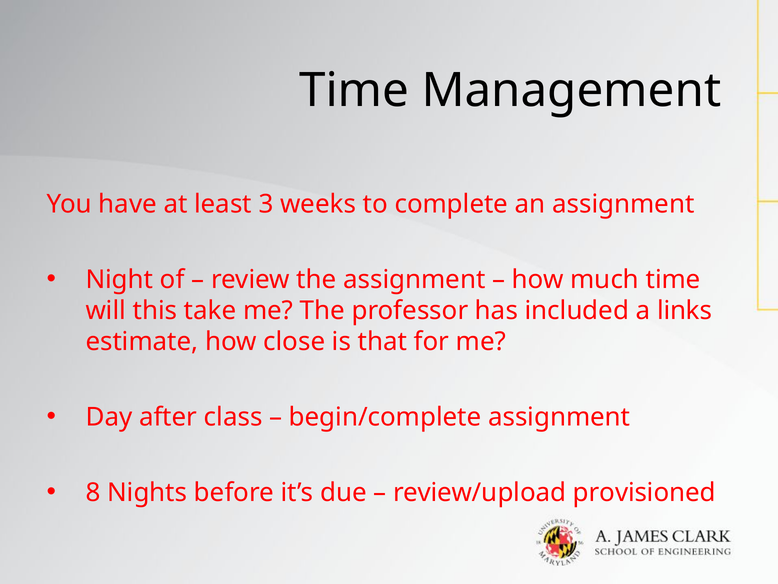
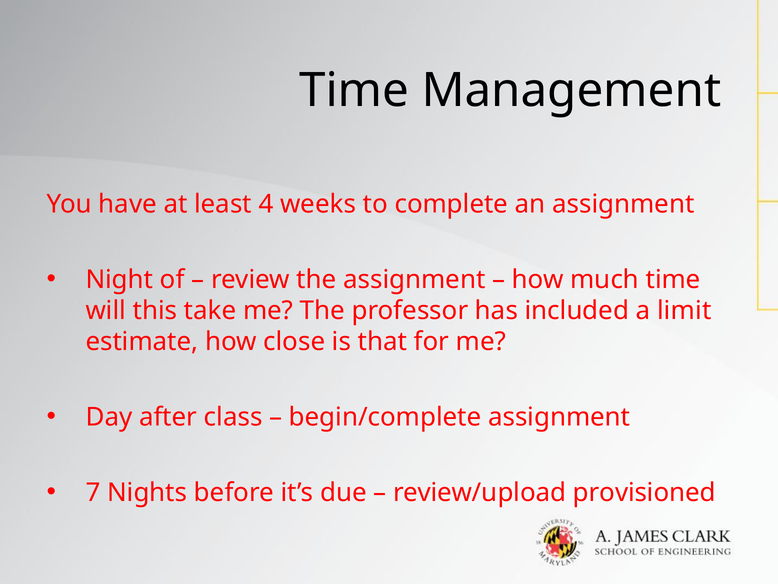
3: 3 -> 4 (266, 204)
links: links -> limit (684, 310)
8: 8 -> 7 (93, 492)
